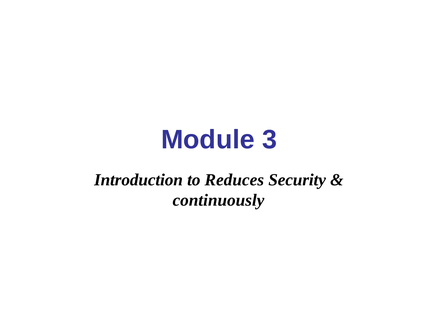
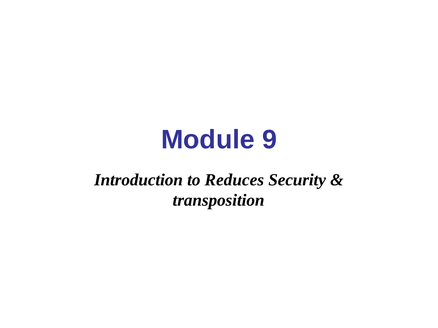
3: 3 -> 9 (270, 140)
continuously: continuously -> transposition (219, 201)
